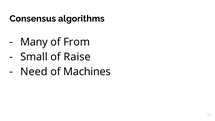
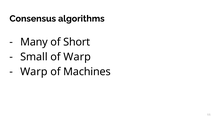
From: From -> Short (77, 42)
of Raise: Raise -> Warp (77, 57)
Need: Need -> Warp (34, 72)
